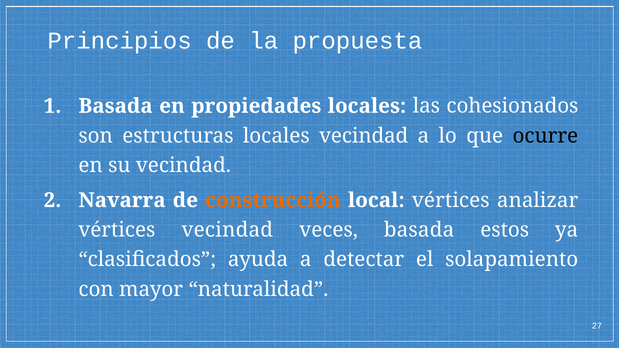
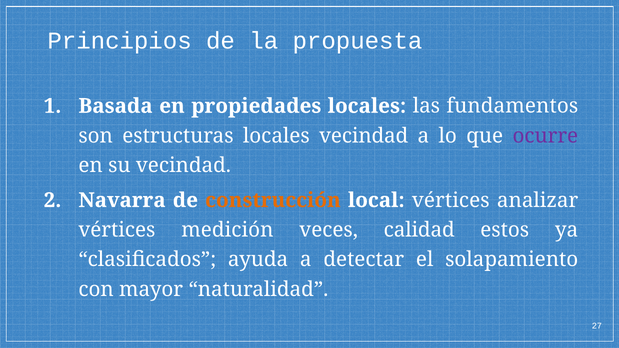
cohesionados: cohesionados -> fundamentos (512, 106)
ocurre colour: black -> purple (545, 136)
vértices vecindad: vecindad -> medición (227, 230)
veces basada: basada -> calidad (419, 230)
